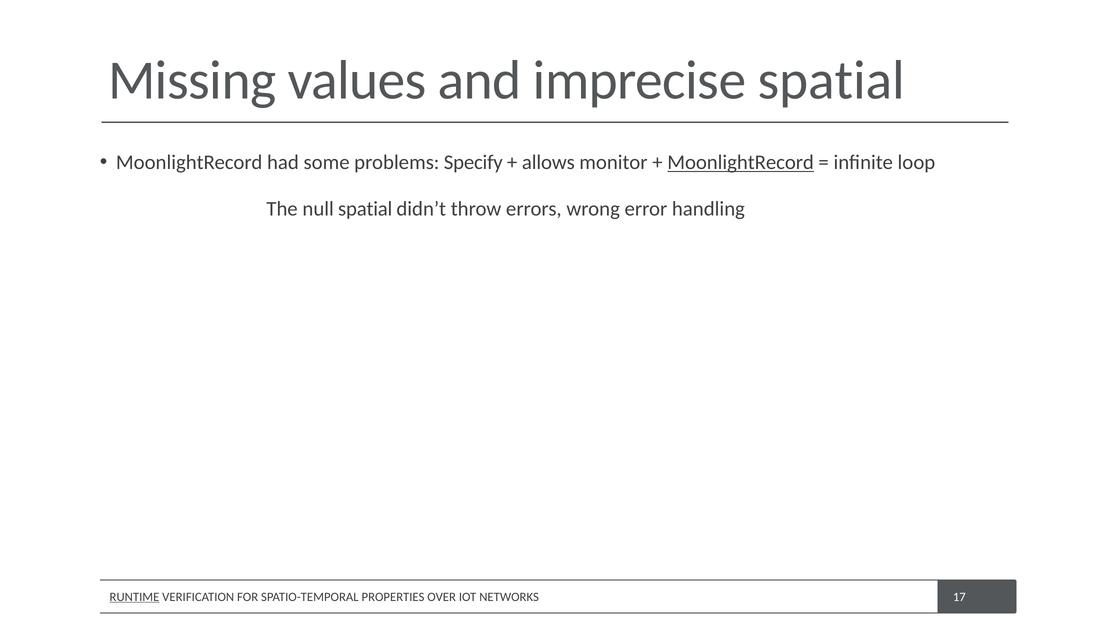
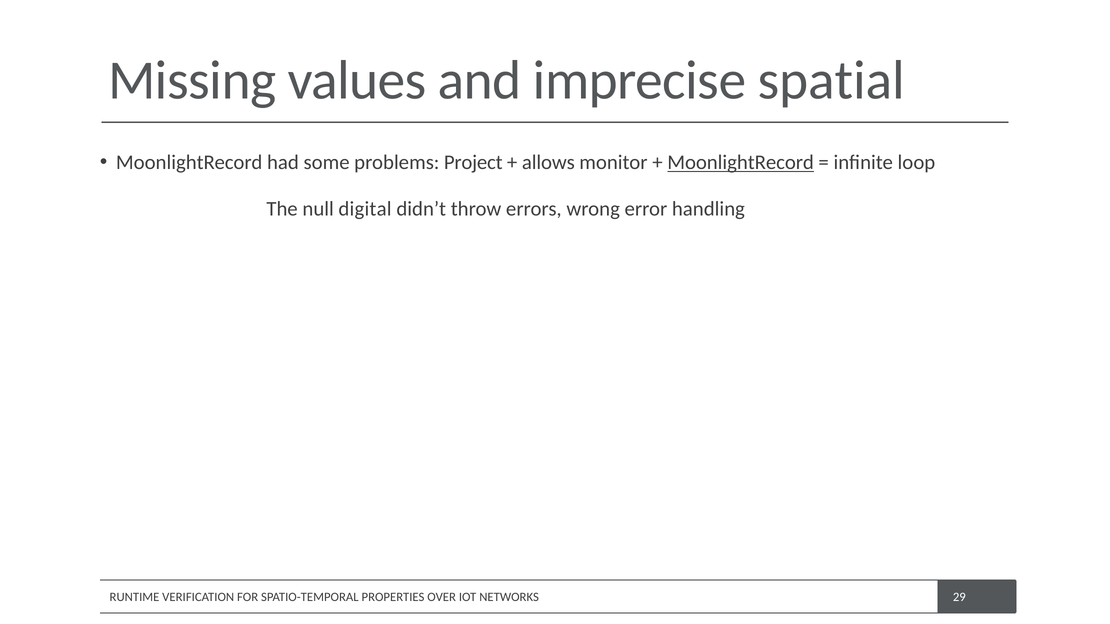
Specify: Specify -> Project (473, 163)
null spatial: spatial -> digital (365, 209)
RUNTIME underline: present -> none (135, 597)
17: 17 -> 29 (959, 597)
